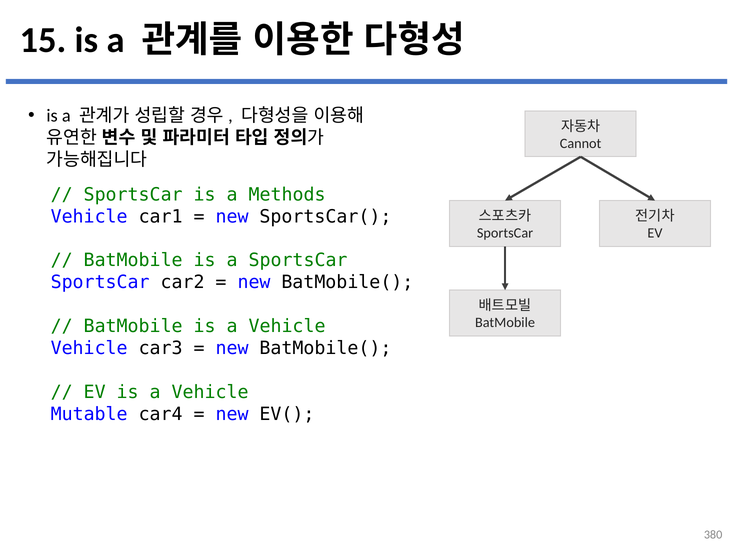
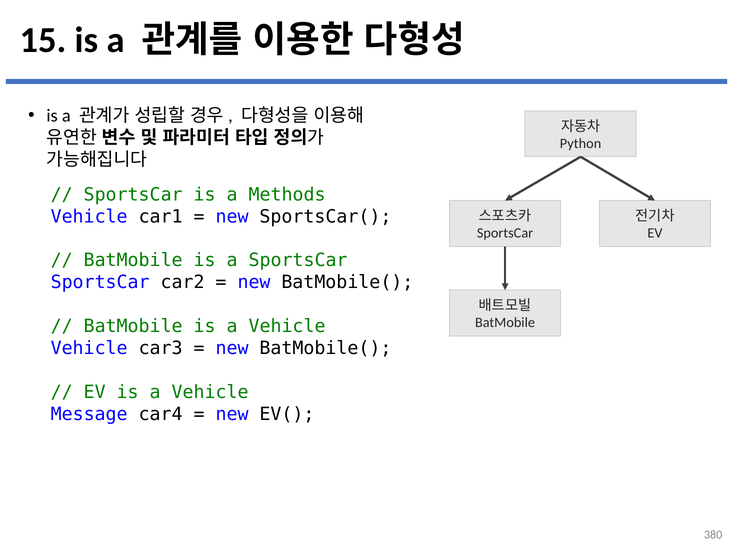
Cannot: Cannot -> Python (581, 143)
Mutable: Mutable -> Message (89, 414)
